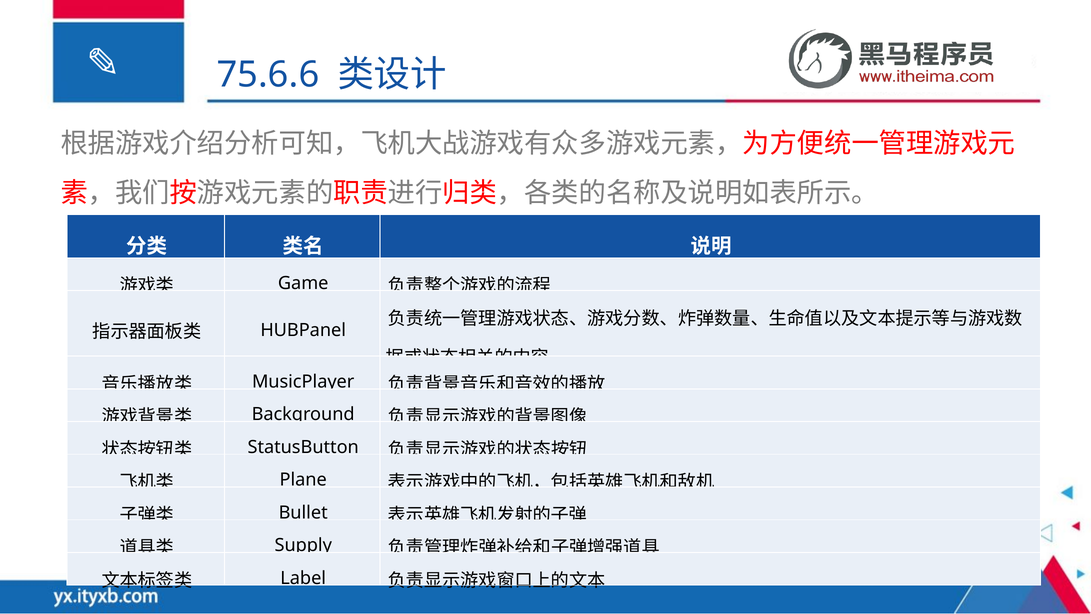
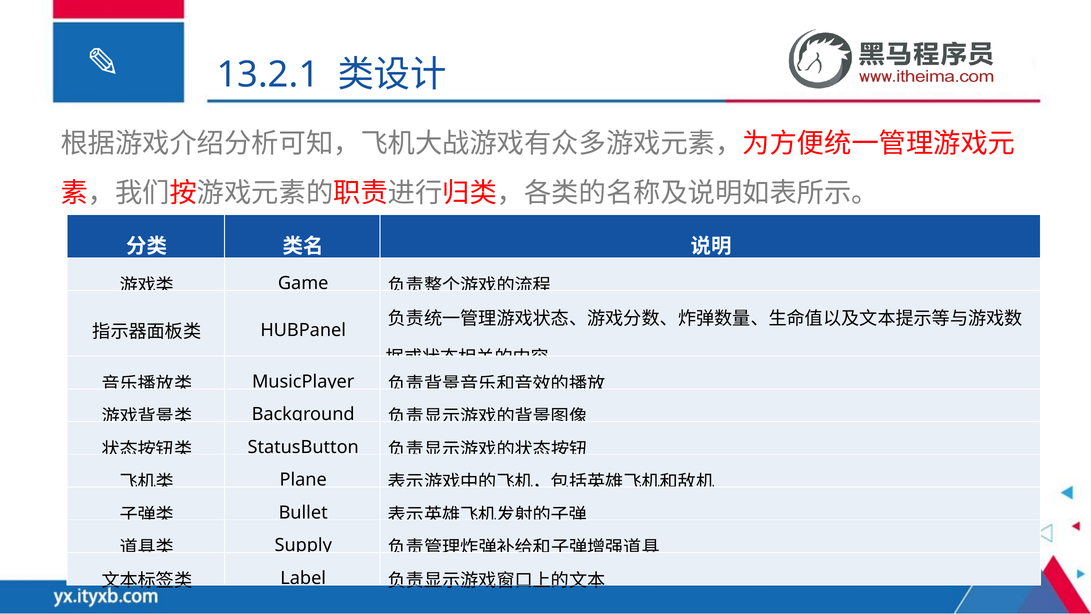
75.6.6: 75.6.6 -> 13.2.1 (268, 75)
